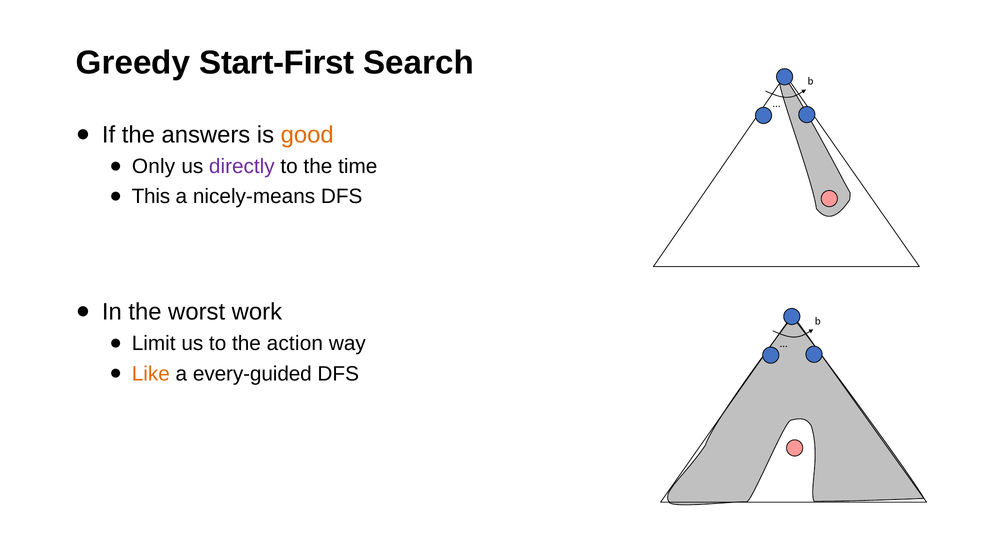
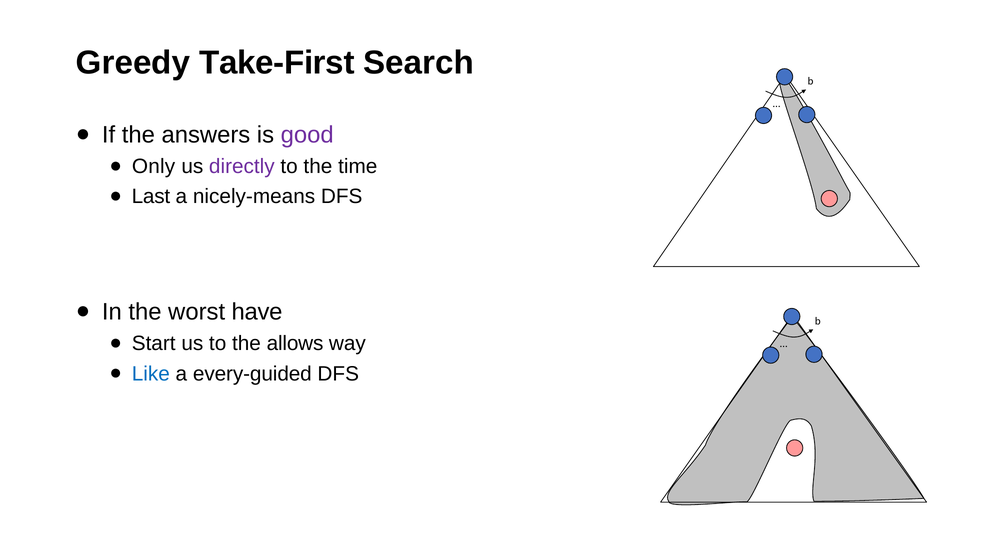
Start-First: Start-First -> Take-First (277, 63)
good colour: orange -> purple (307, 135)
This: This -> Last (151, 196)
work: work -> have (257, 312)
Limit: Limit -> Start (154, 343)
action: action -> allows (295, 343)
Like colour: orange -> blue (151, 373)
